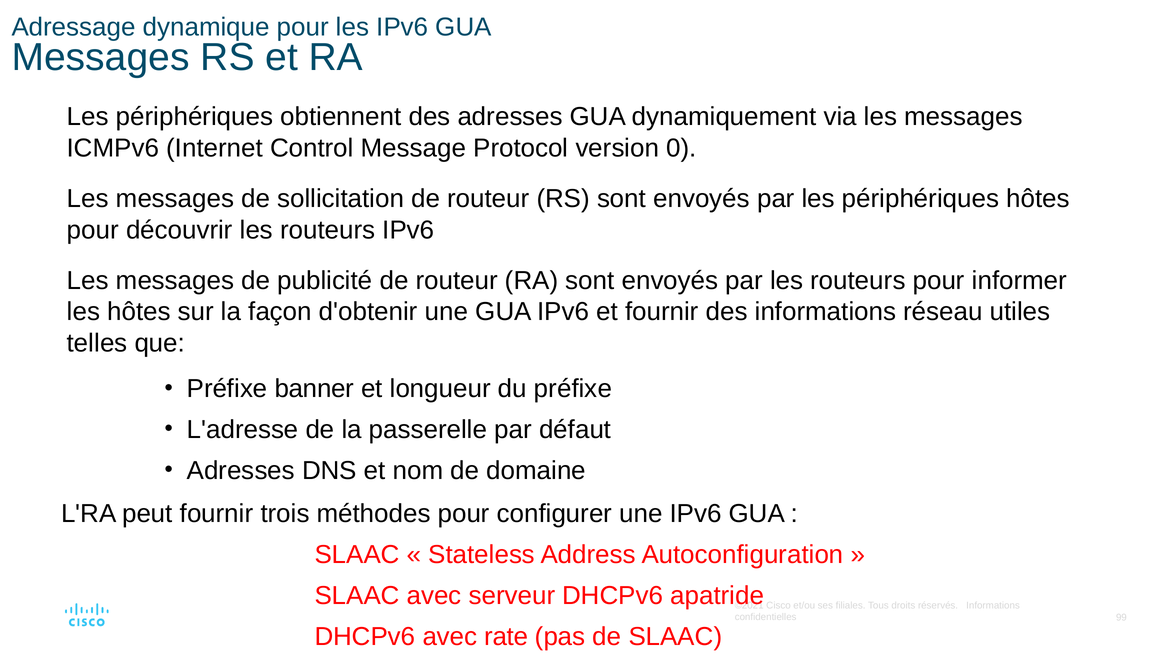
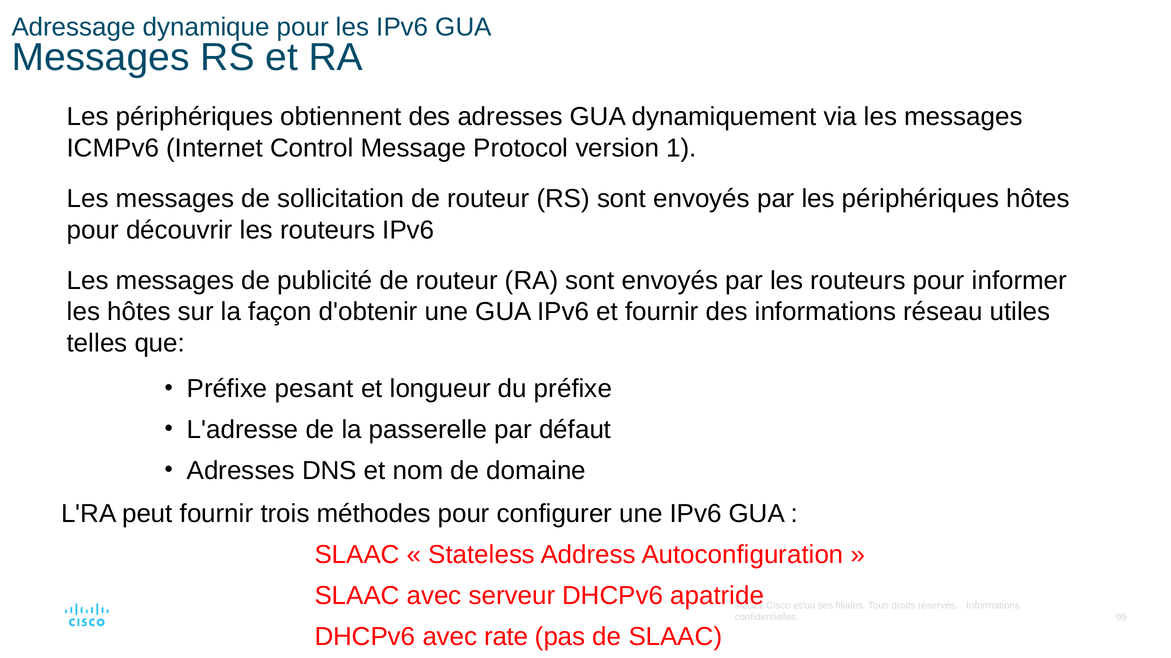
0: 0 -> 1 (681, 148)
banner: banner -> pesant (314, 389)
